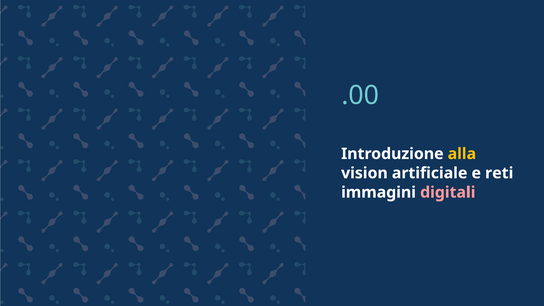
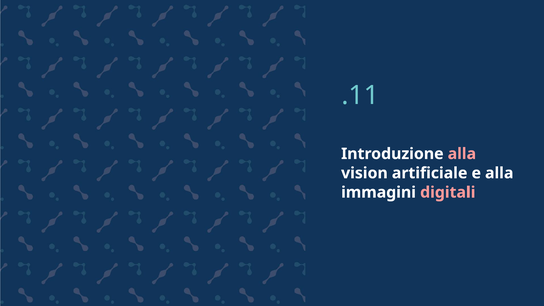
.00: .00 -> .11 (360, 95)
alla colour: yellow -> pink (462, 154)
e reti: reti -> alla (499, 173)
